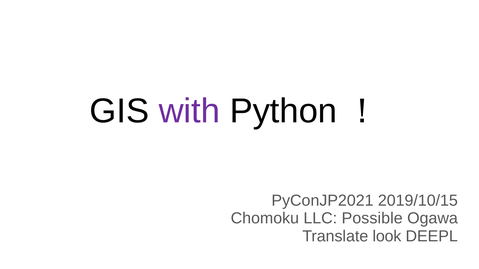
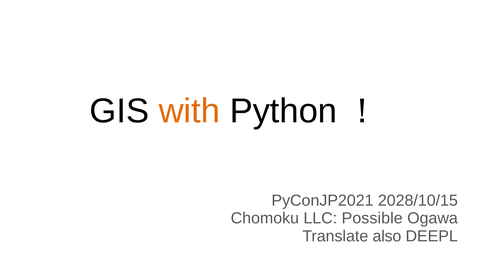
with colour: purple -> orange (189, 111)
2019/10/15: 2019/10/15 -> 2028/10/15 (418, 201)
look: look -> also (387, 237)
